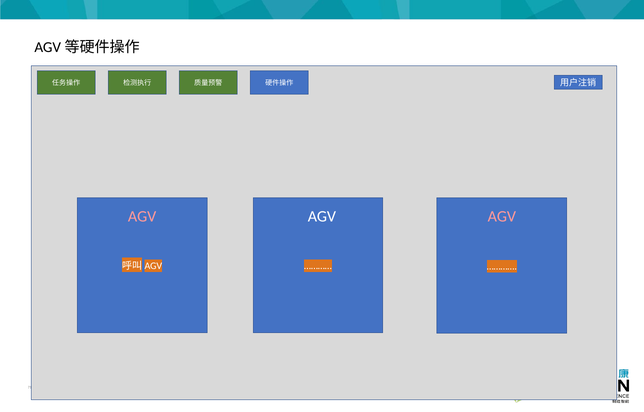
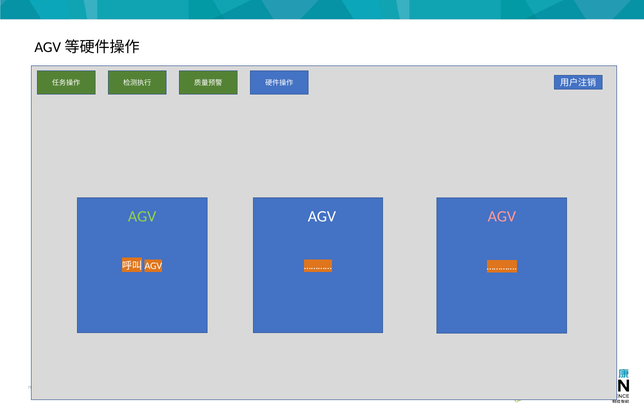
AGV colour: pink -> light green (142, 217)
